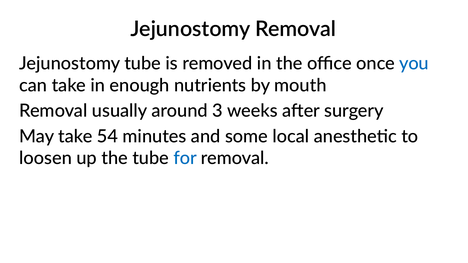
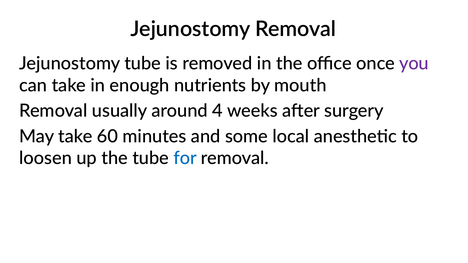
you colour: blue -> purple (414, 64)
3: 3 -> 4 (218, 111)
54: 54 -> 60 (108, 137)
